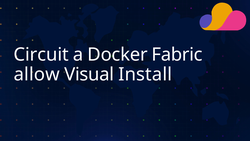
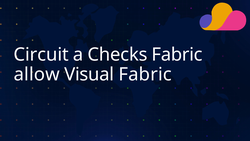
Docker: Docker -> Checks (118, 54)
Visual Install: Install -> Fabric (145, 74)
